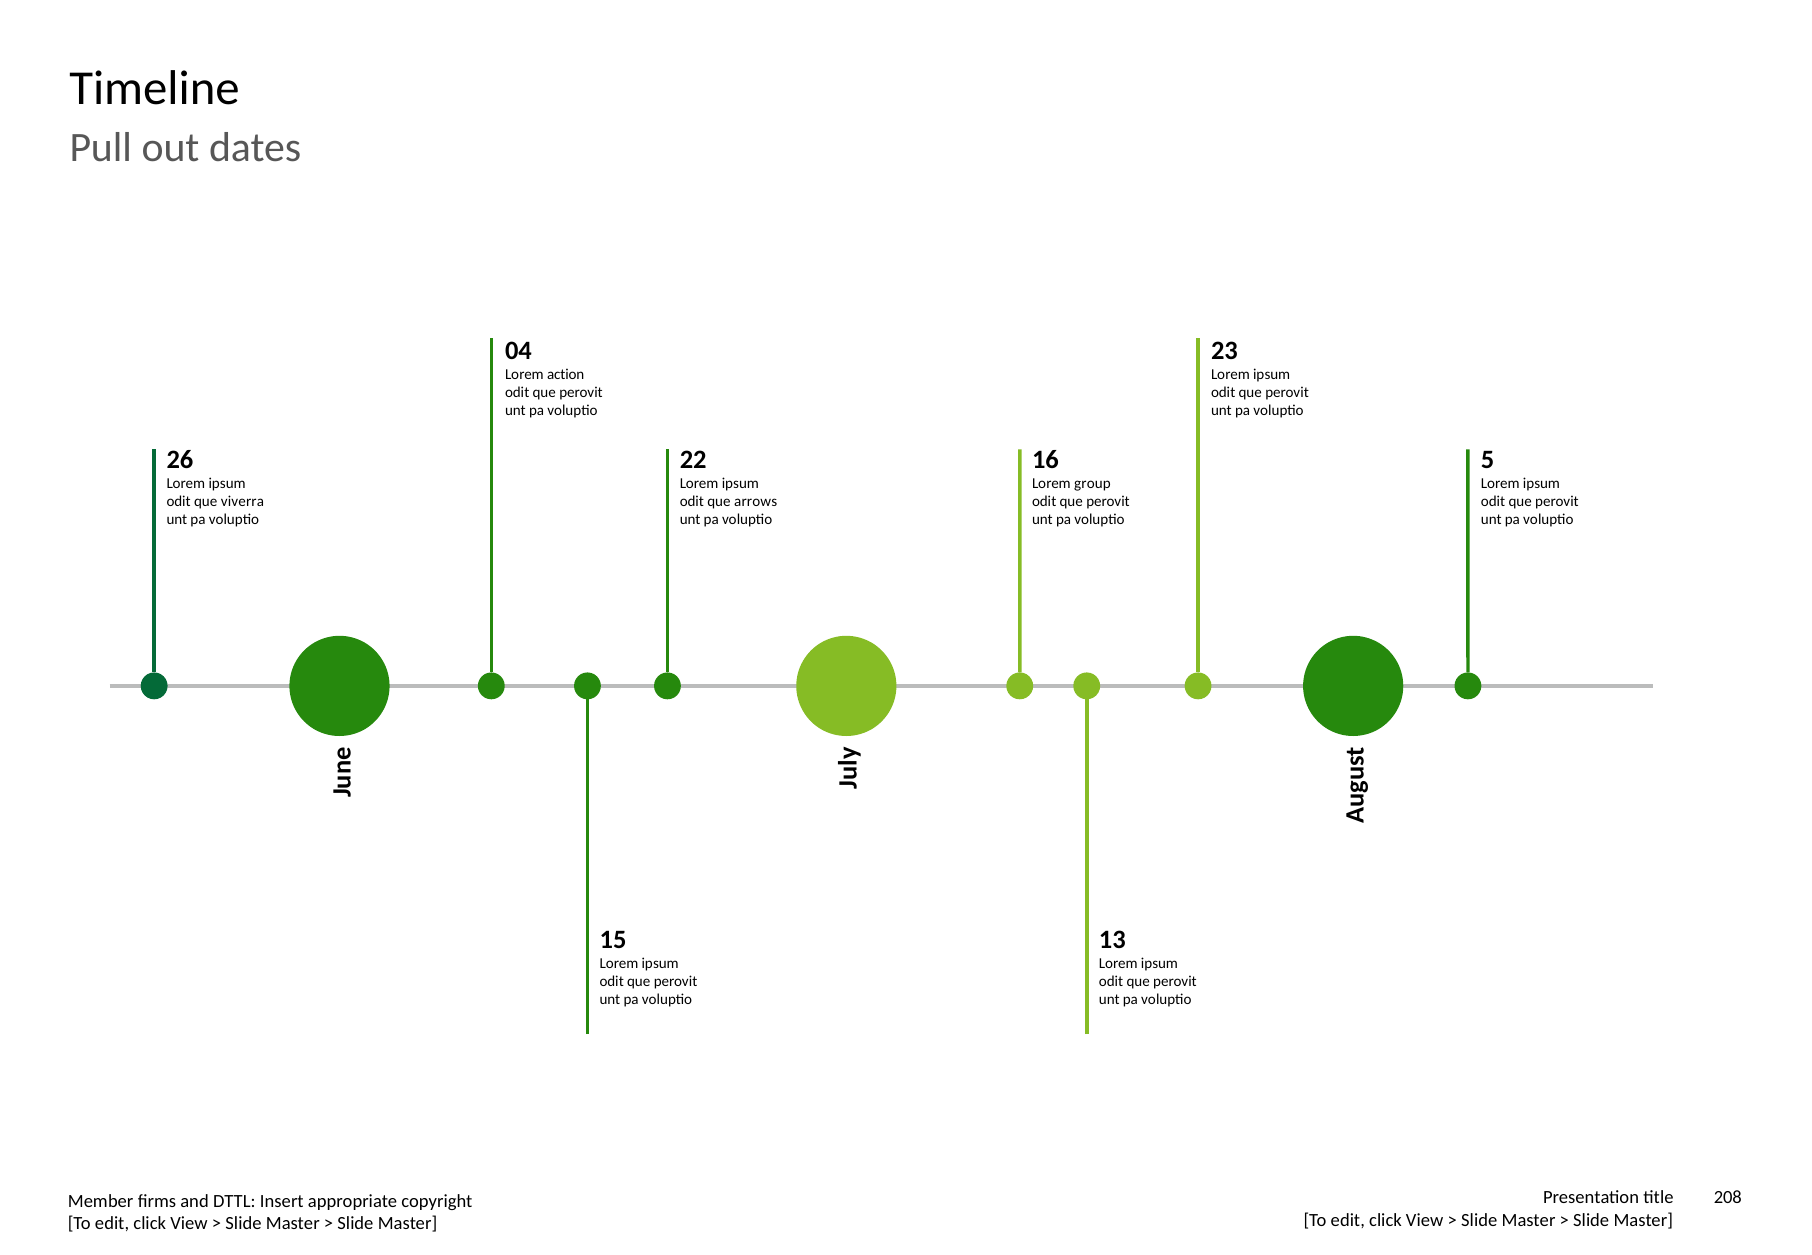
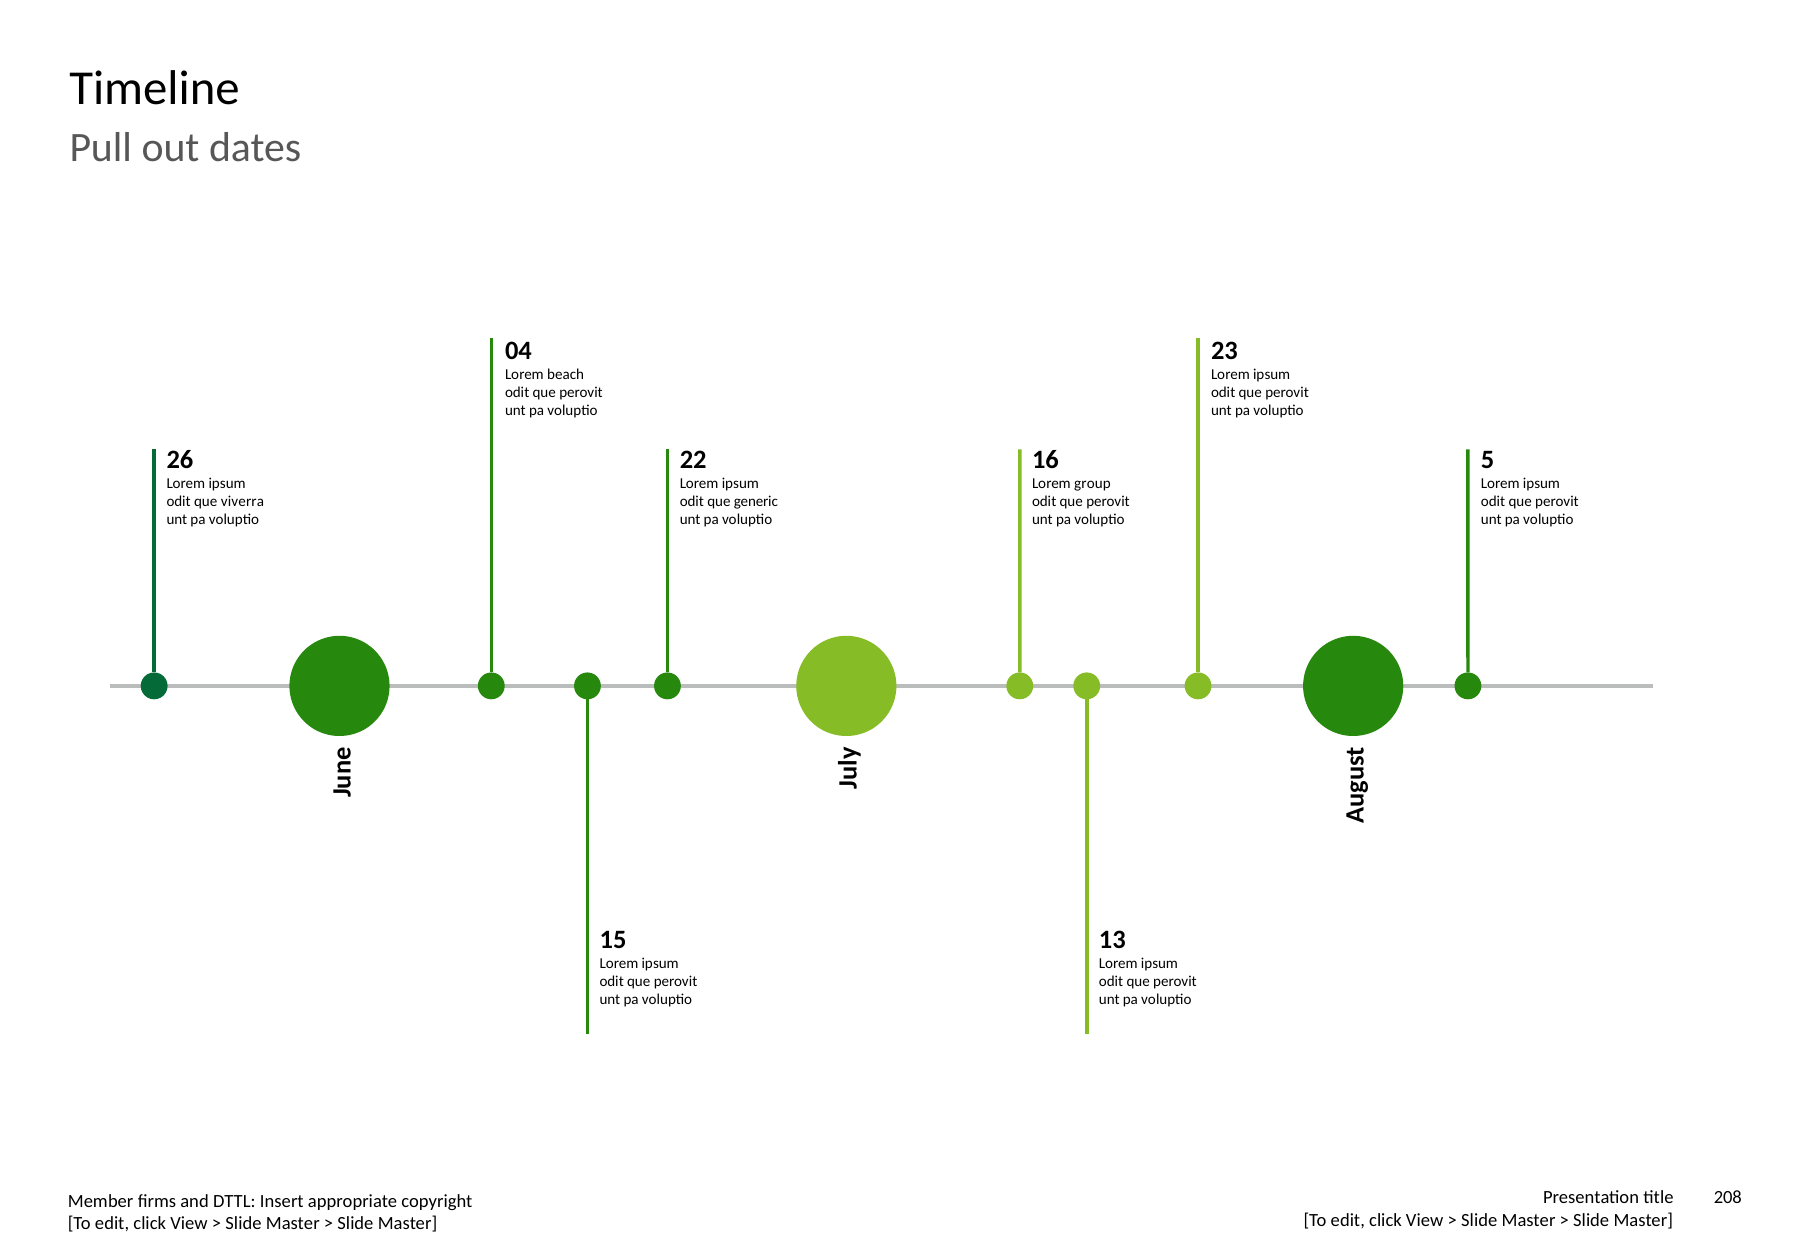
action: action -> beach (566, 374)
arrows: arrows -> generic (756, 502)
